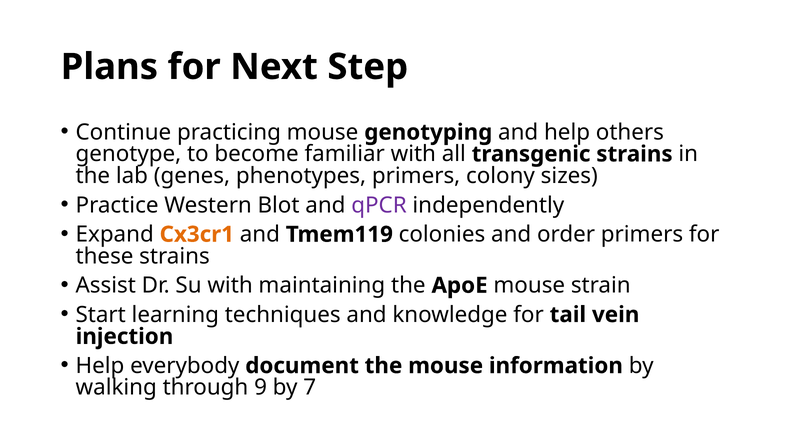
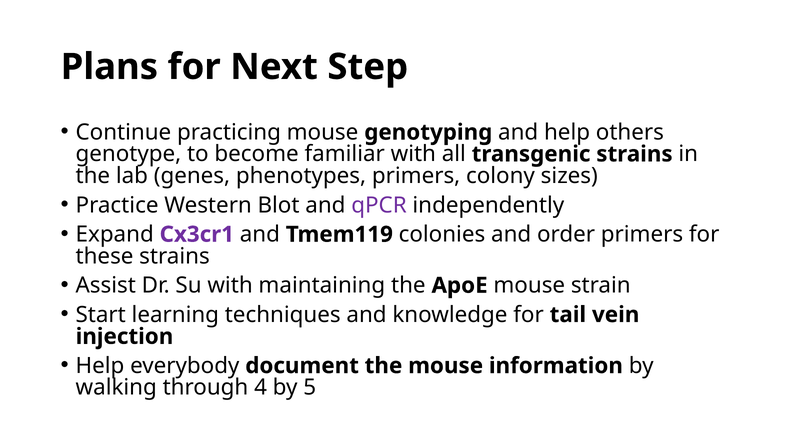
Cx3cr1 colour: orange -> purple (197, 234)
9: 9 -> 4 (261, 387)
7: 7 -> 5 (310, 387)
